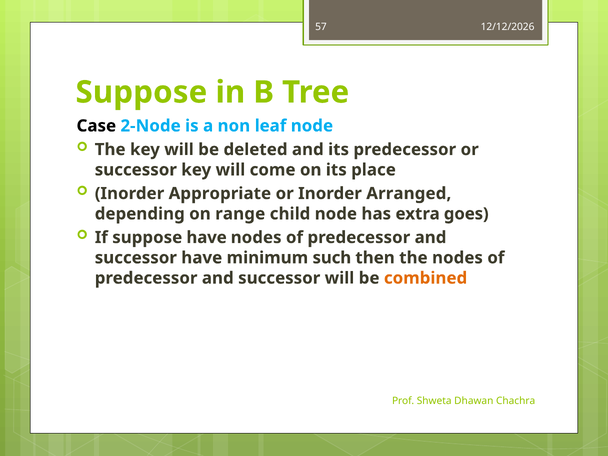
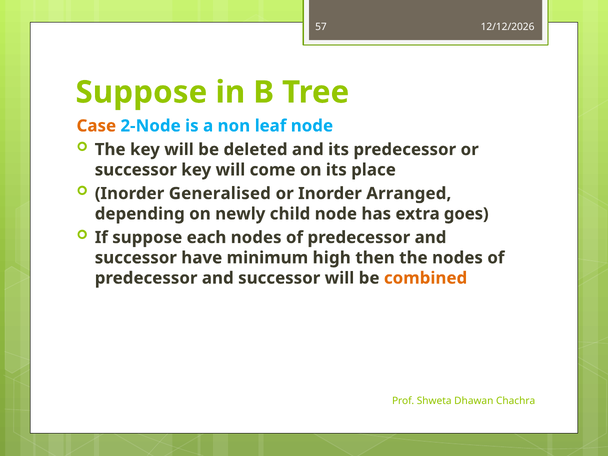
Case colour: black -> orange (96, 126)
Appropriate: Appropriate -> Generalised (220, 194)
range: range -> newly (240, 214)
suppose have: have -> each (207, 237)
such: such -> high (332, 258)
